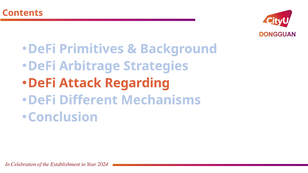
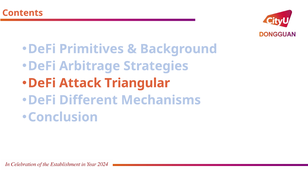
Regarding: Regarding -> Triangular (137, 83)
